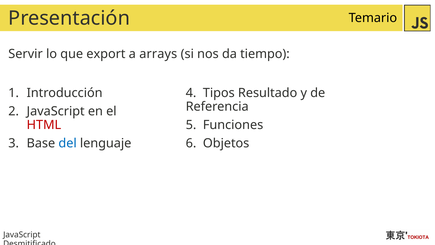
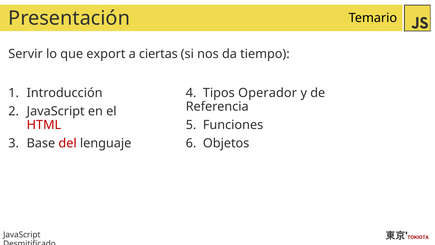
arrays: arrays -> ciertas (158, 54)
Resultado: Resultado -> Operador (268, 93)
del colour: blue -> red (68, 143)
